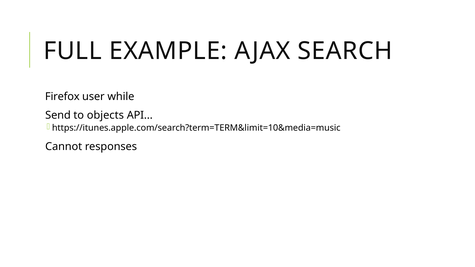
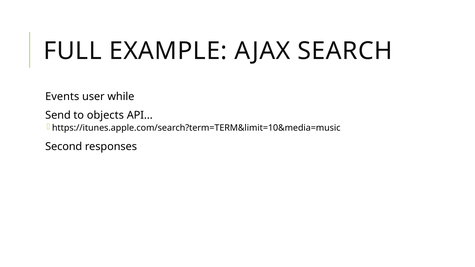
Firefox: Firefox -> Events (62, 97)
Cannot: Cannot -> Second (64, 147)
